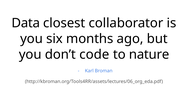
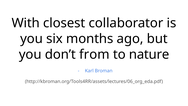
Data: Data -> With (26, 23)
code: code -> from (94, 54)
